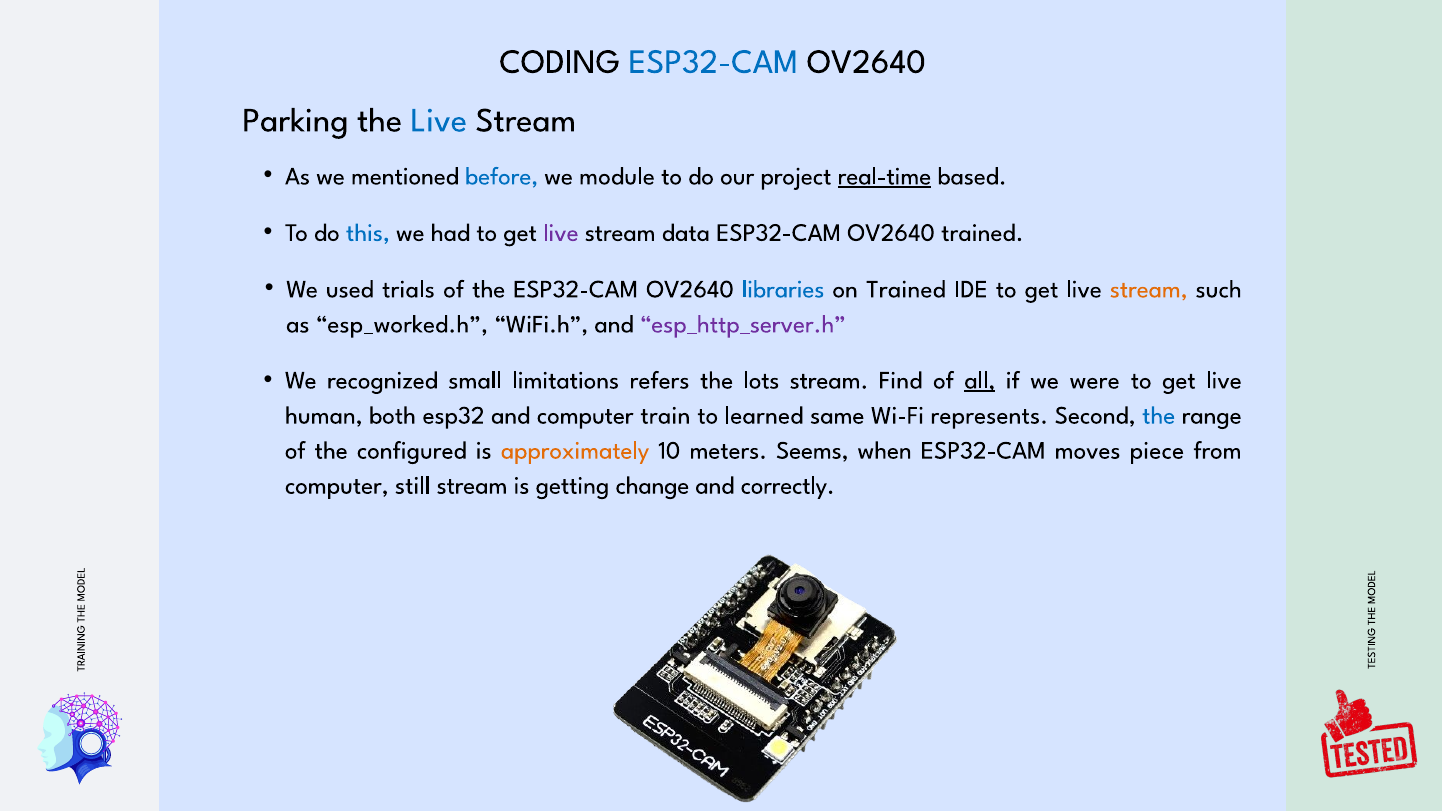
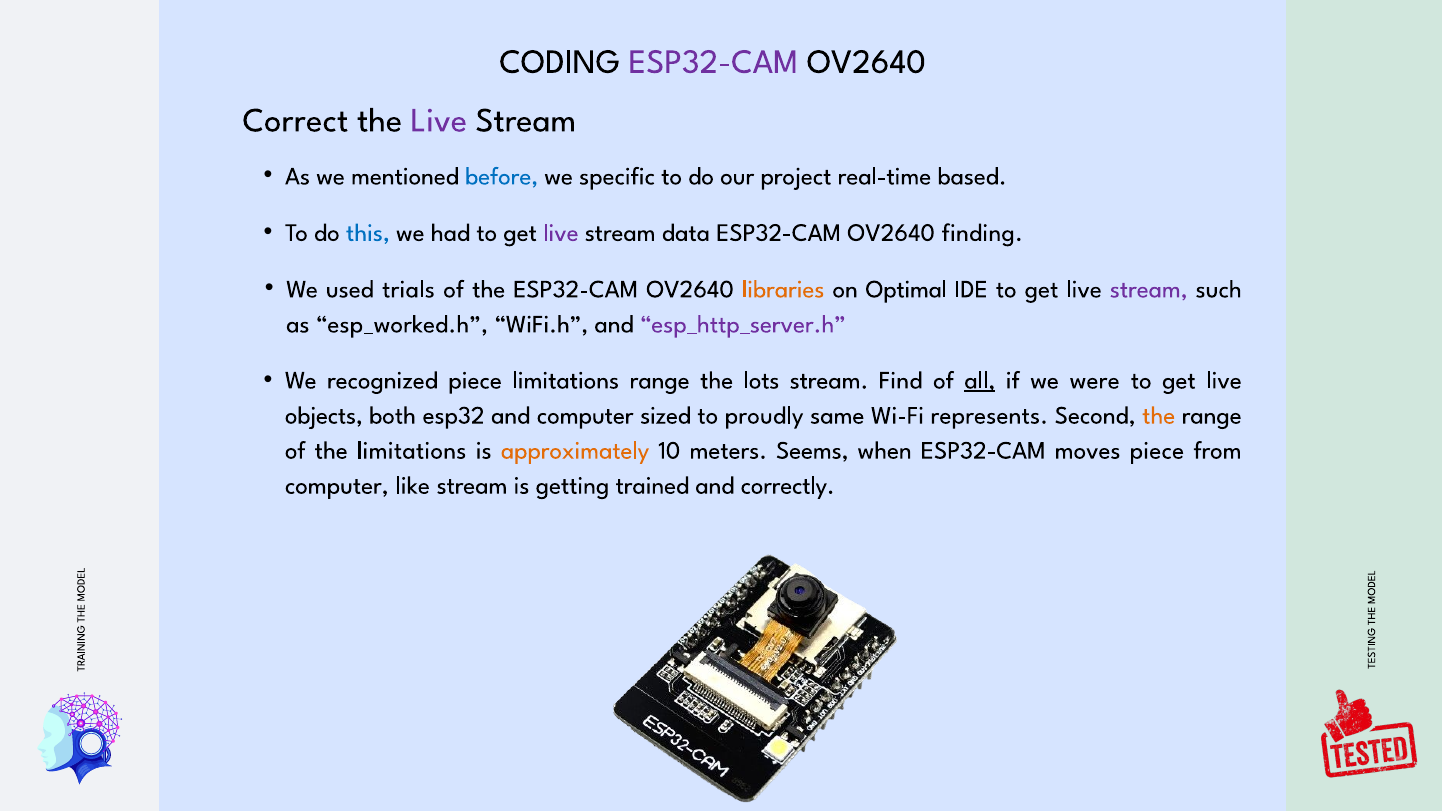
ESP32-CAM colour: blue -> purple (713, 62)
Parking: Parking -> Correct (295, 120)
Live colour: blue -> purple (439, 120)
module: module -> specific (617, 176)
real-time underline: present -> none (885, 176)
OV2640 trained: trained -> finding (982, 233)
libraries colour: blue -> orange (783, 289)
on Trained: Trained -> Optimal (906, 289)
stream colour: orange -> purple (1149, 289)
recognized small: small -> piece (475, 380)
limitations refers: refers -> range (660, 380)
human: human -> objects (324, 415)
train: train -> sized (666, 415)
learned: learned -> proudly (764, 415)
the colour: blue -> orange (1159, 415)
the configured: configured -> limitations (412, 450)
still: still -> like (413, 485)
change: change -> trained (652, 485)
